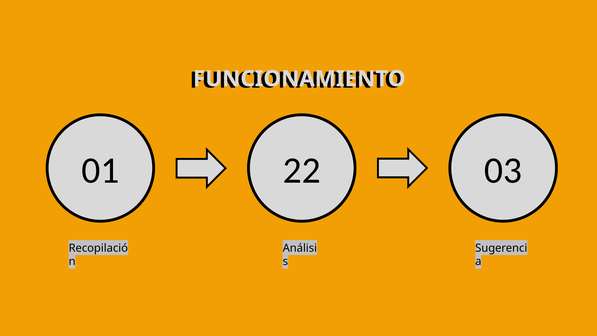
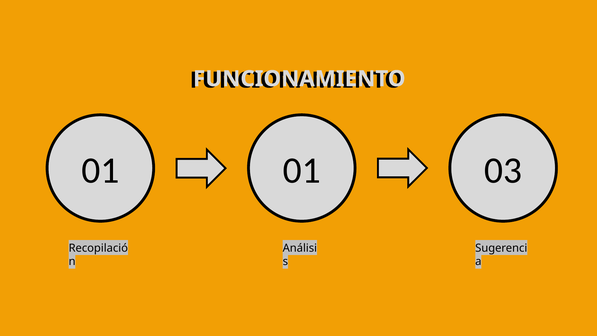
01 22: 22 -> 01 (302, 171)
